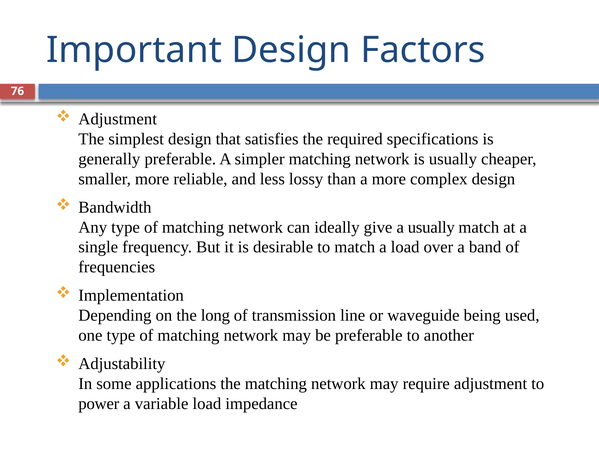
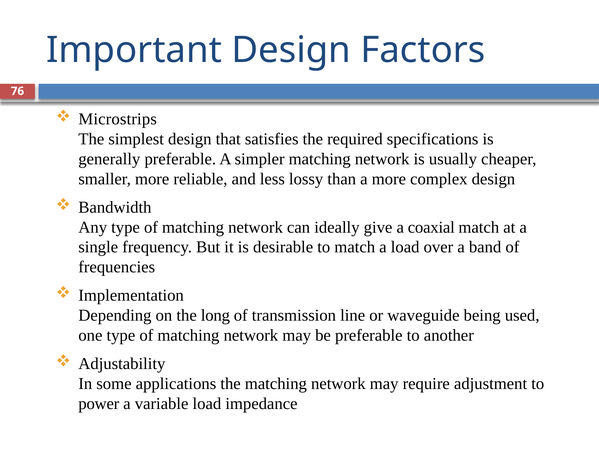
Adjustment: Adjustment -> Microstrips (118, 119)
a usually: usually -> coaxial (431, 227)
